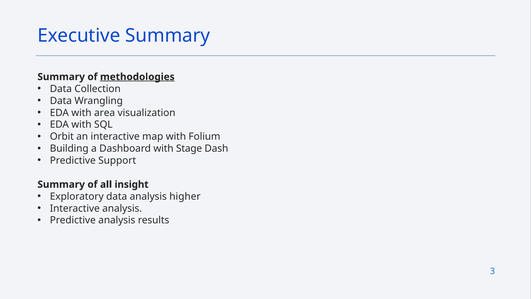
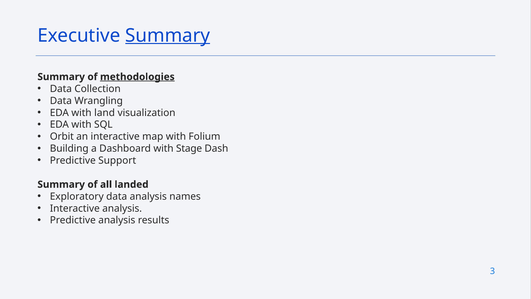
Summary underline: none -> present (168, 35)
area: area -> land (105, 113)
insight: insight -> landed (132, 184)
higher: higher -> names (185, 196)
